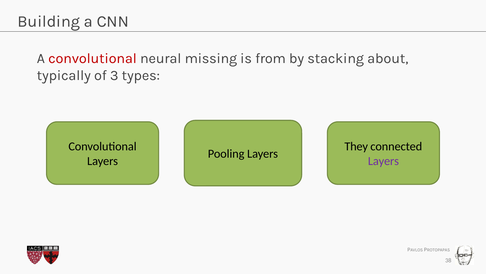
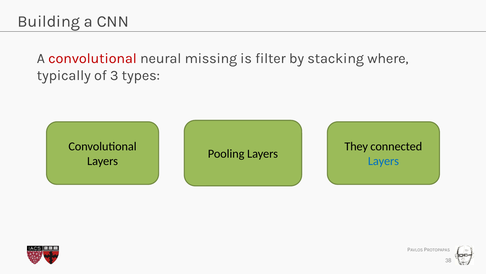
from: from -> filter (271, 58)
about: about -> where (388, 58)
Layers colour: purple -> blue (383, 161)
